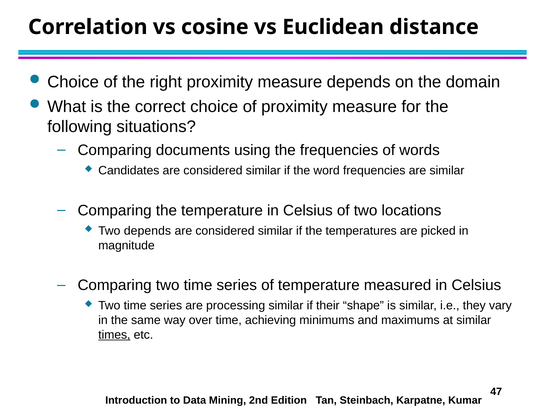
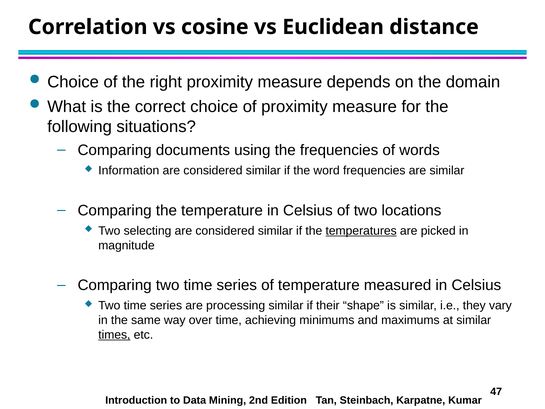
Candidates: Candidates -> Information (129, 170)
Two depends: depends -> selecting (148, 231)
temperatures underline: none -> present (361, 231)
